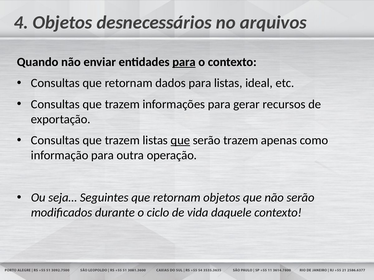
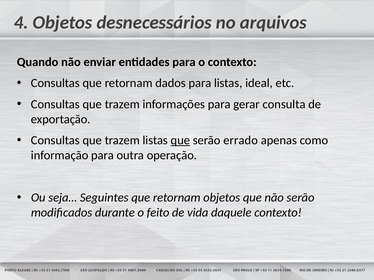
para underline: present -> none (184, 62)
recursos: recursos -> consulta (284, 104)
serão trazem: trazem -> errado (241, 141)
ciclo: ciclo -> feito (158, 213)
